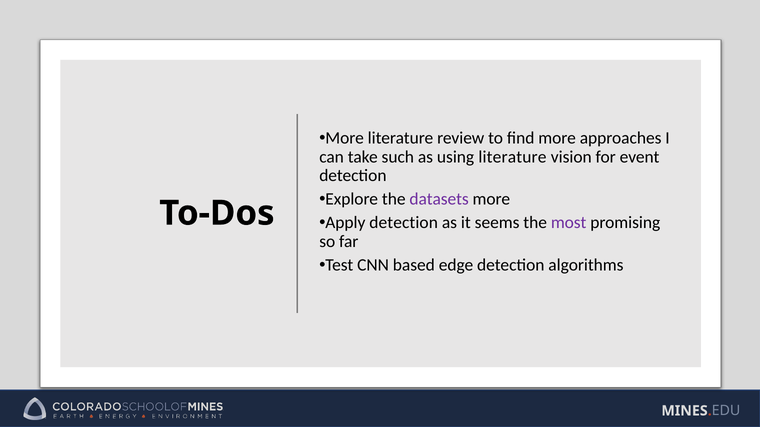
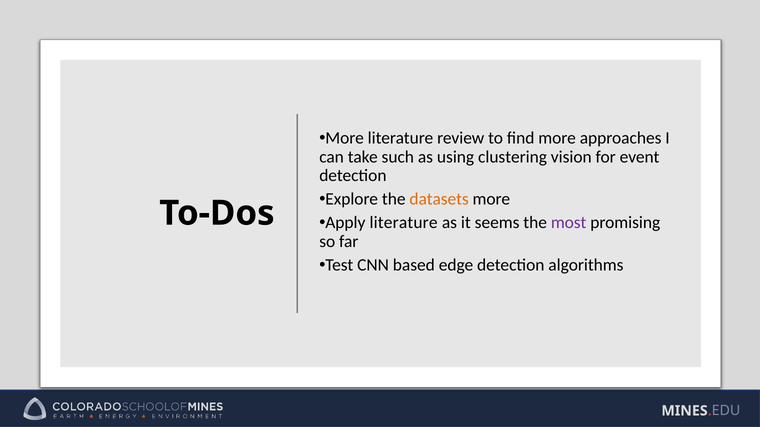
using literature: literature -> clustering (513, 157)
datasets colour: purple -> orange (439, 199)
Apply detection: detection -> literature (404, 223)
